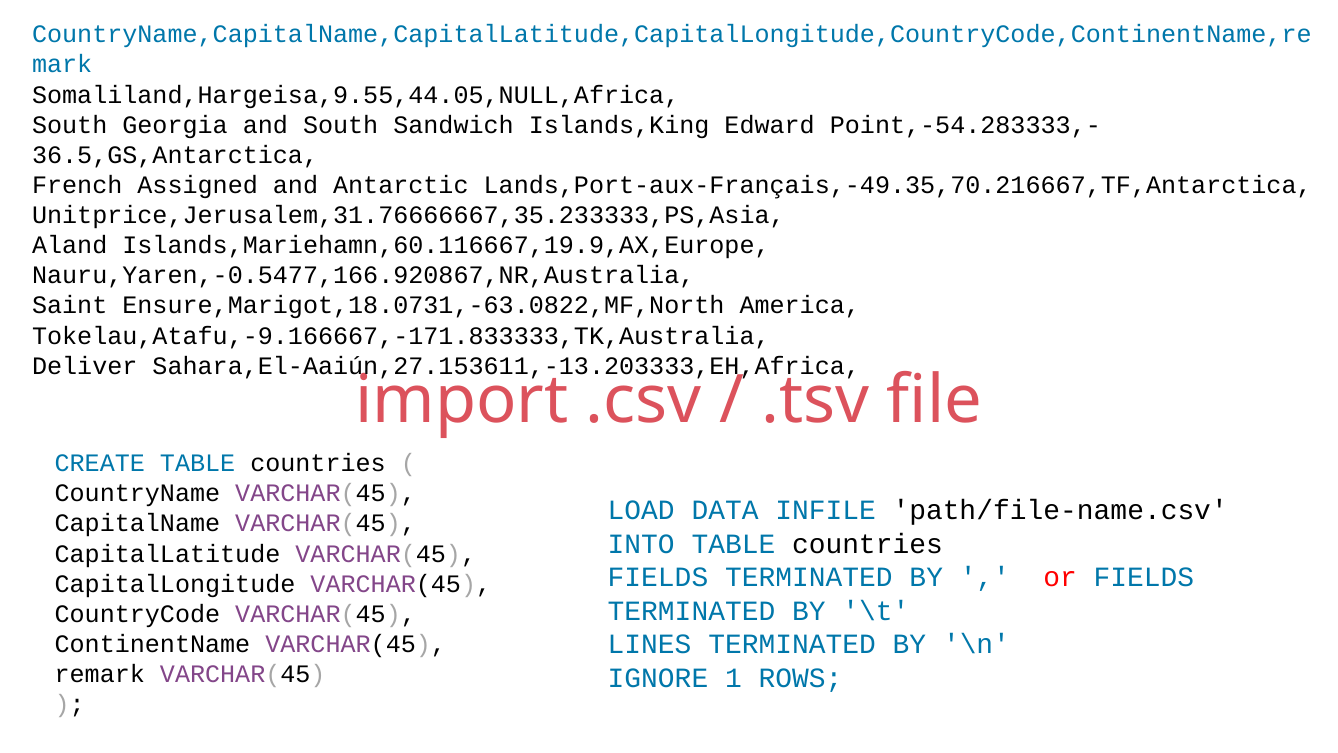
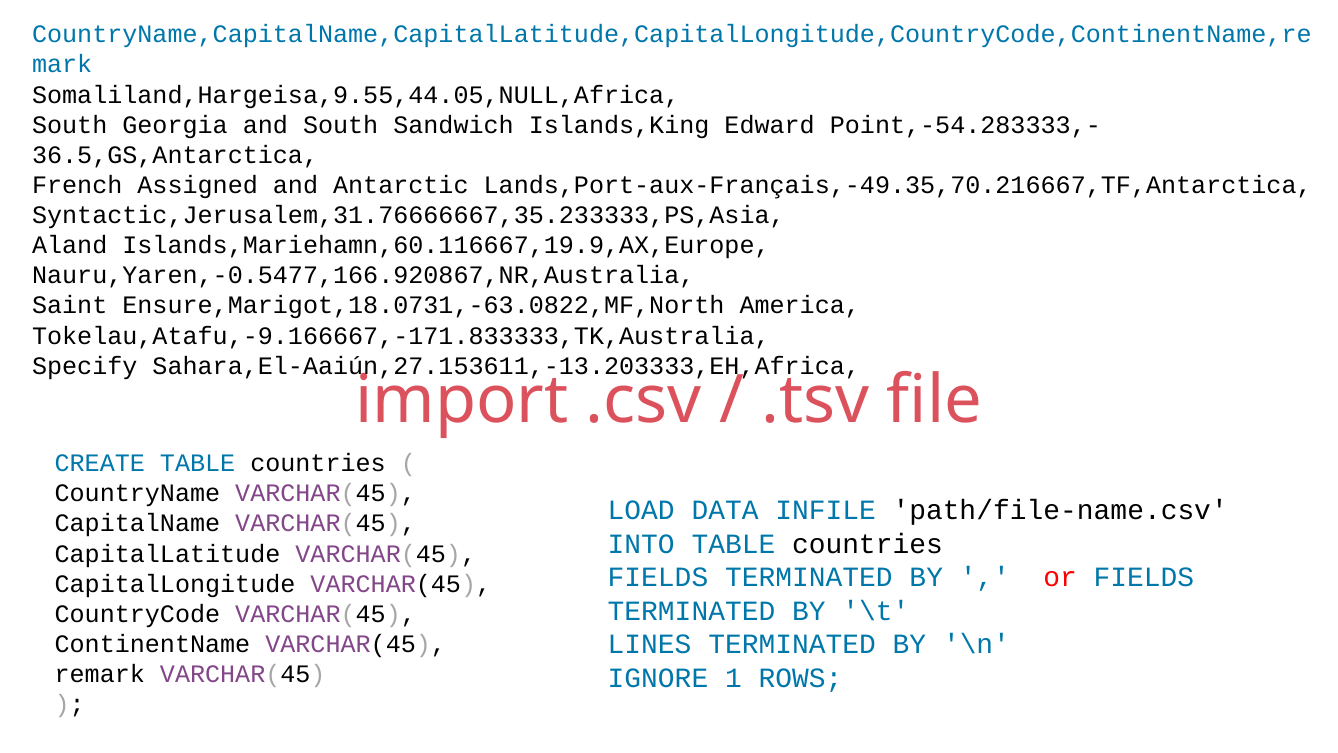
Unitprice,Jerusalem,31.76666667,35.233333,PS,Asia: Unitprice,Jerusalem,31.76666667,35.233333,PS,Asia -> Syntactic,Jerusalem,31.76666667,35.233333,PS,Asia (408, 215)
Deliver: Deliver -> Specify (85, 366)
